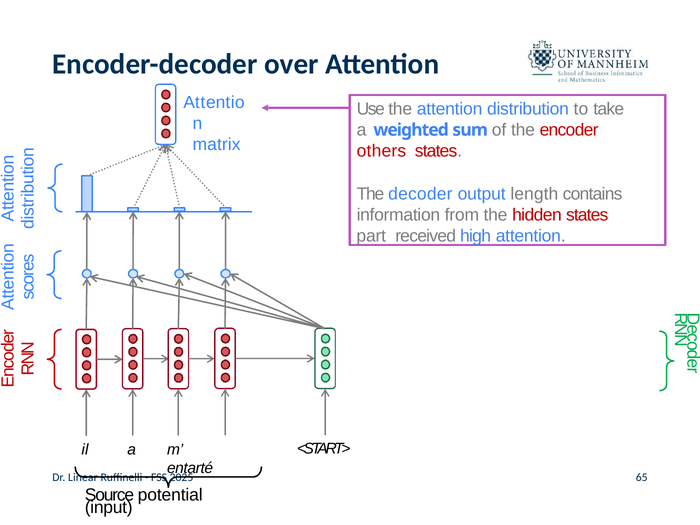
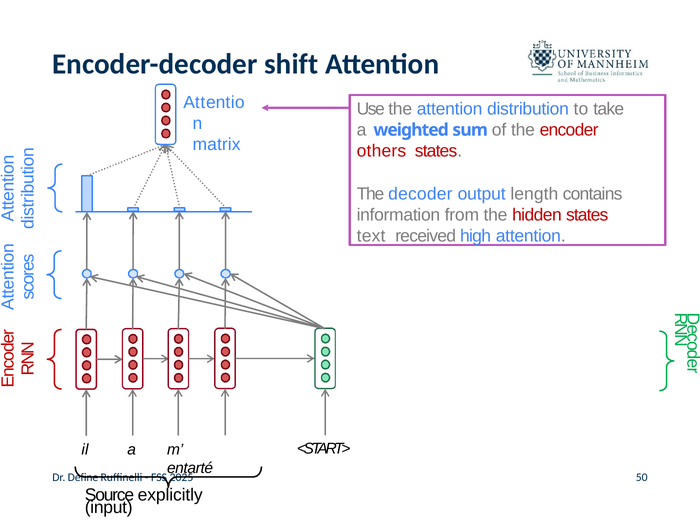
over: over -> shift (291, 64)
part: part -> text (371, 236)
Linear: Linear -> Define (83, 477)
65: 65 -> 50 (642, 477)
potential: potential -> explicitly (170, 495)
